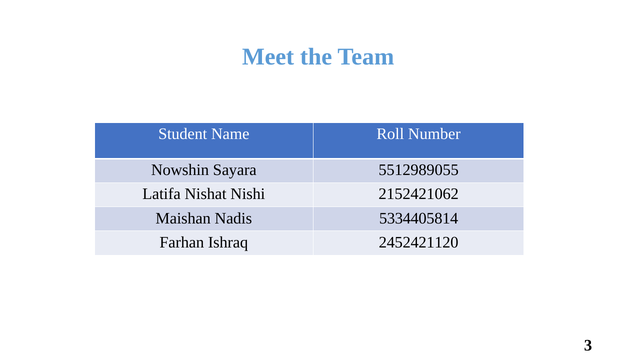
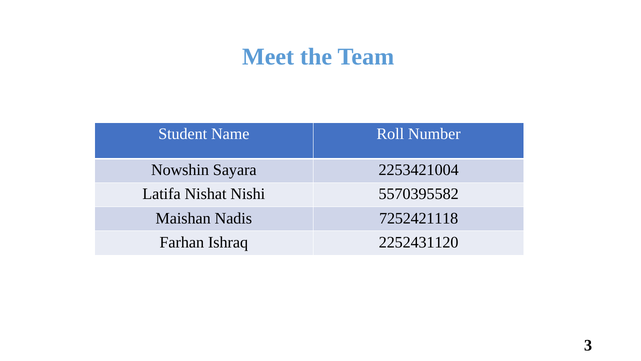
5512989055: 5512989055 -> 2253421004 (419, 170)
2152421062: 2152421062 -> 5570395582 (419, 194)
5334405814: 5334405814 -> 7252421118 (419, 218)
2452421120: 2452421120 -> 2252431120 (419, 242)
